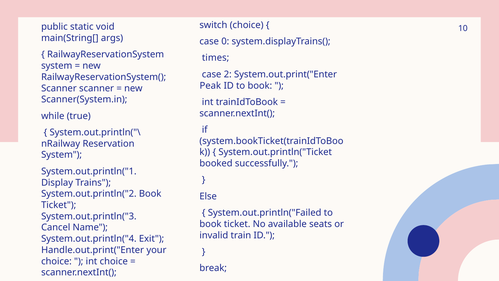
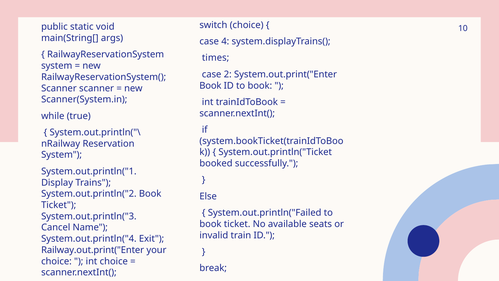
0: 0 -> 4 (225, 41)
Peak: Peak -> Book (210, 85)
Handle.out.print("Enter: Handle.out.print("Enter -> Railway.out.print("Enter (93, 250)
